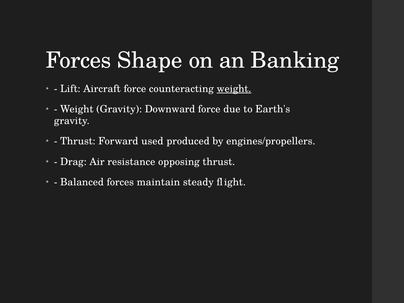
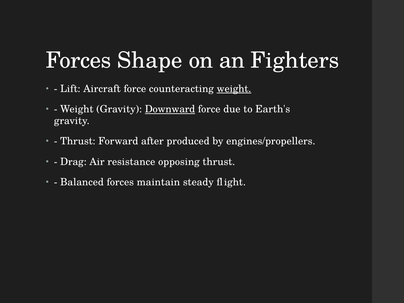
Banking: Banking -> Fighters (295, 60)
Downward underline: none -> present (170, 109)
used: used -> after (152, 141)
